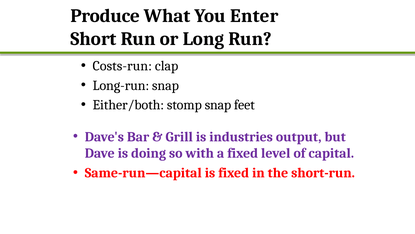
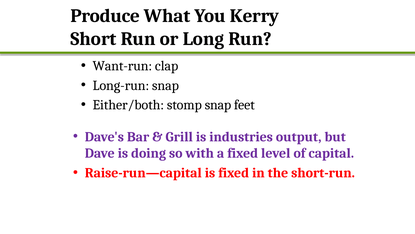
Enter: Enter -> Kerry (255, 16)
Costs-run: Costs-run -> Want-run (122, 66)
Same-run—capital: Same-run—capital -> Raise-run—capital (143, 172)
